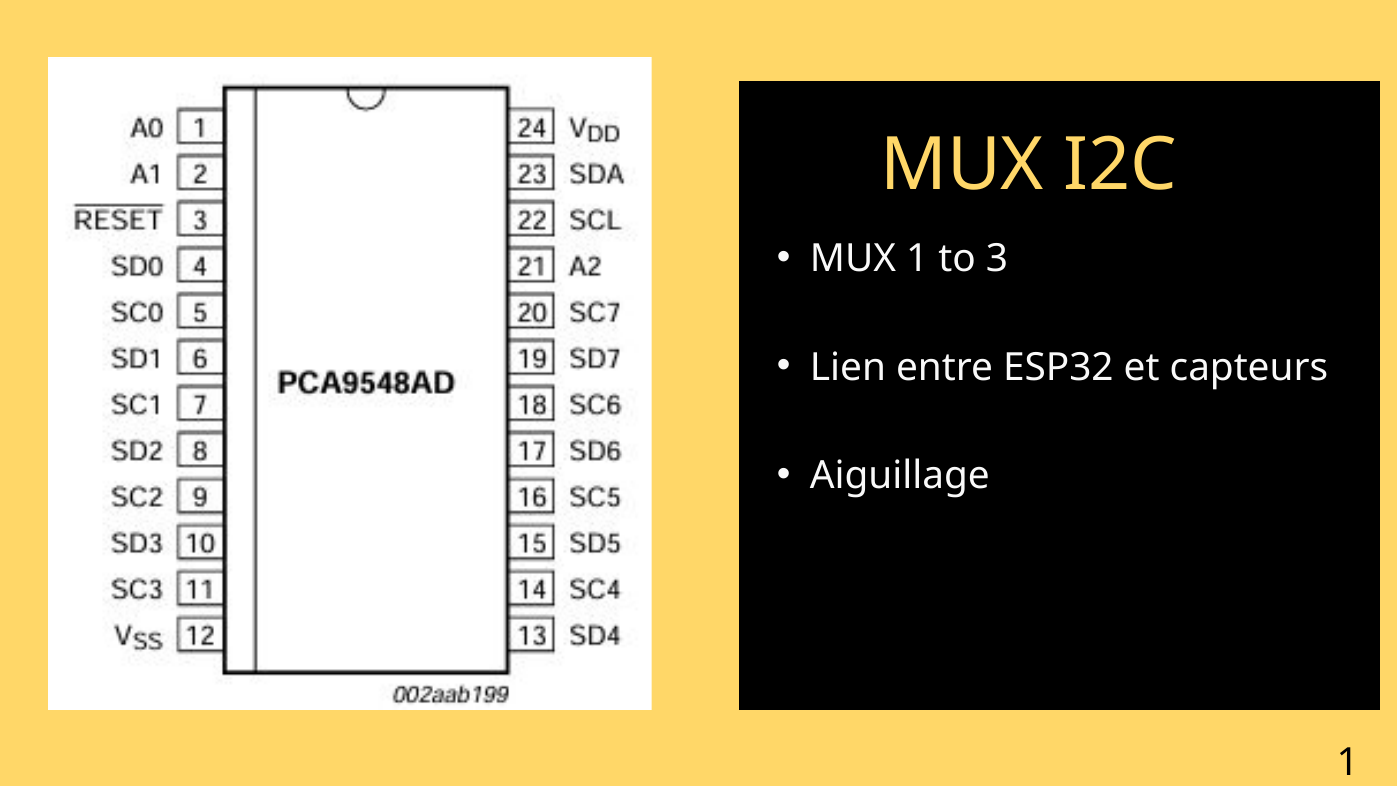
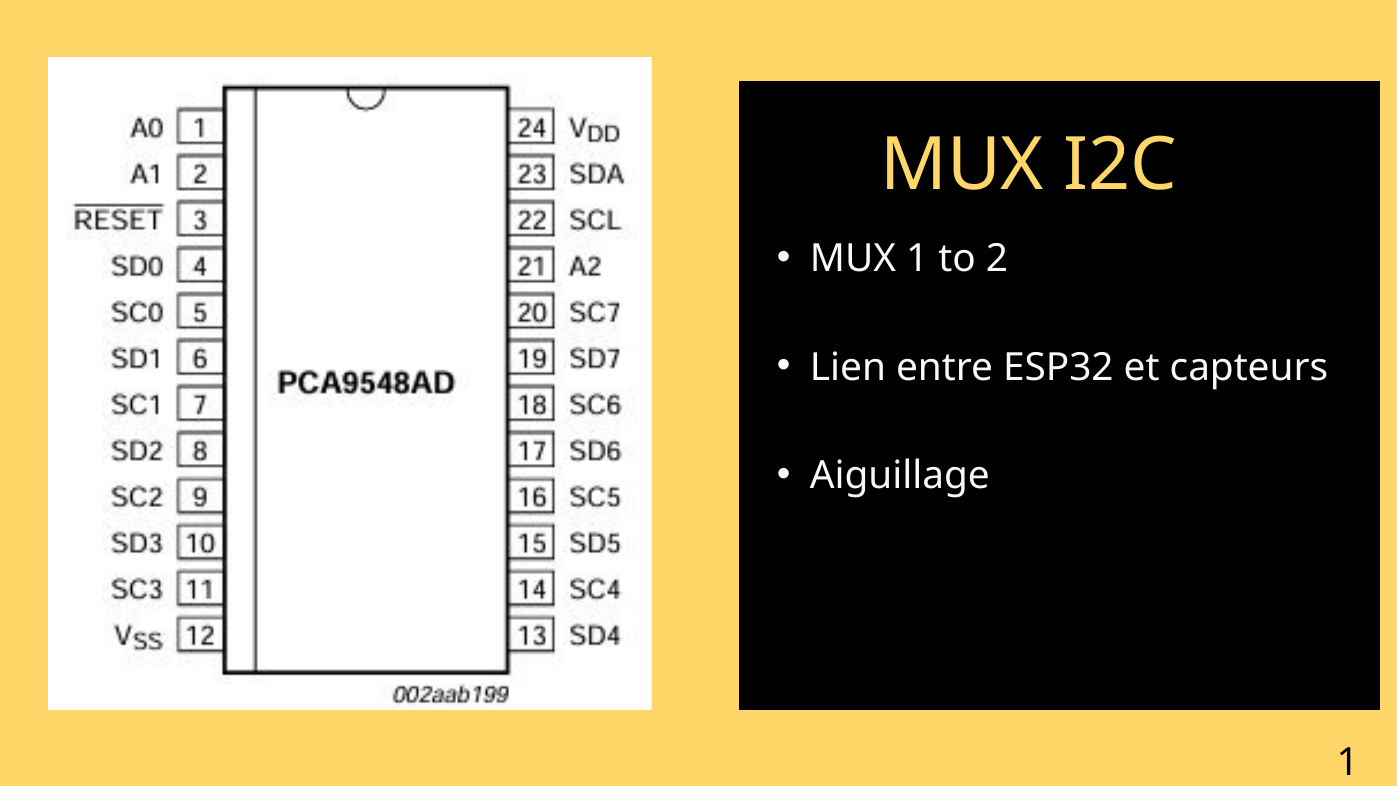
to 3: 3 -> 2 (997, 259)
